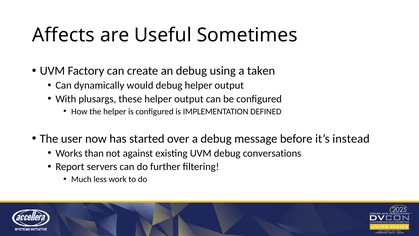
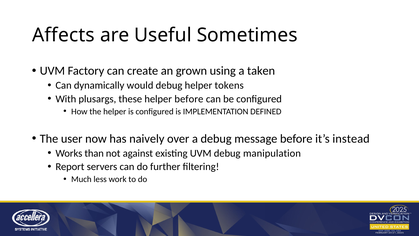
an debug: debug -> grown (191, 71)
debug helper output: output -> tokens (229, 85)
these helper output: output -> before (189, 99)
started: started -> naively (147, 139)
conversations: conversations -> manipulation (272, 153)
